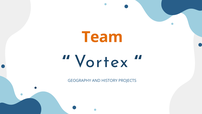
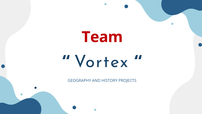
Team colour: orange -> red (102, 37)
